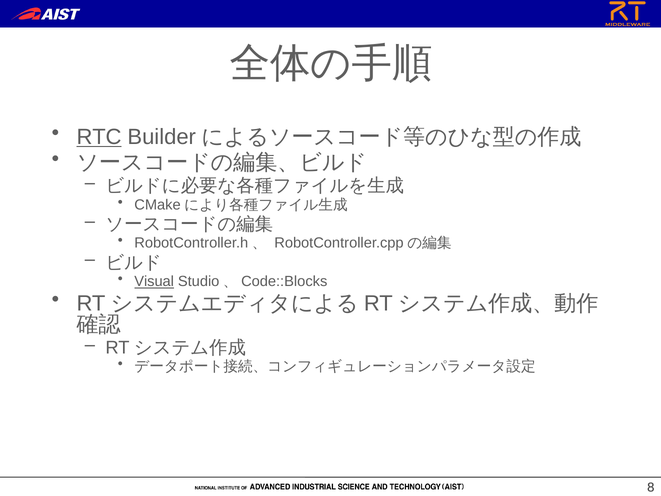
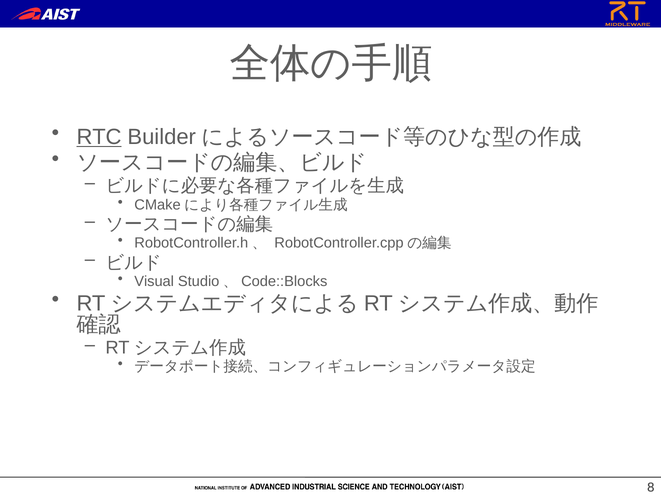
Visual underline: present -> none (154, 281)
